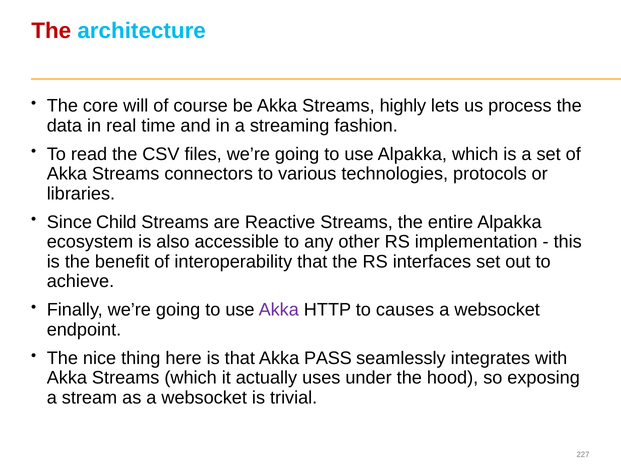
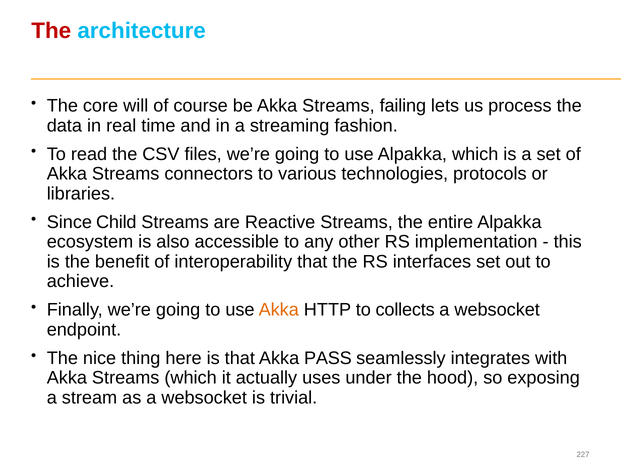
highly: highly -> failing (403, 106)
Akka colour: purple -> orange (279, 310)
causes: causes -> collects (405, 310)
